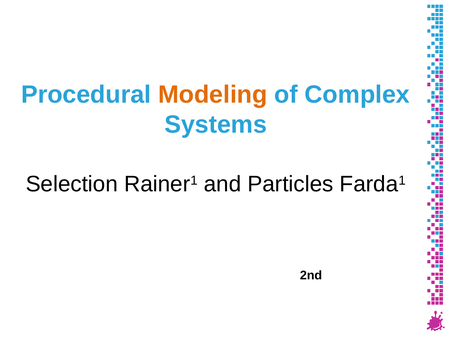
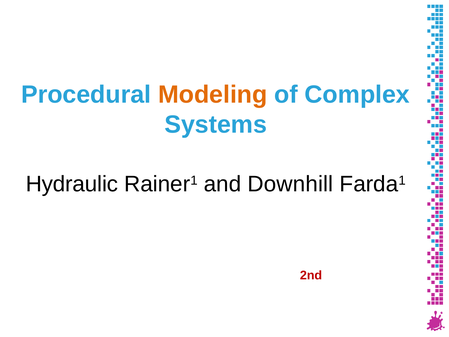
Selection: Selection -> Hydraulic (72, 184)
Particles: Particles -> Downhill (290, 184)
2nd colour: black -> red (311, 275)
